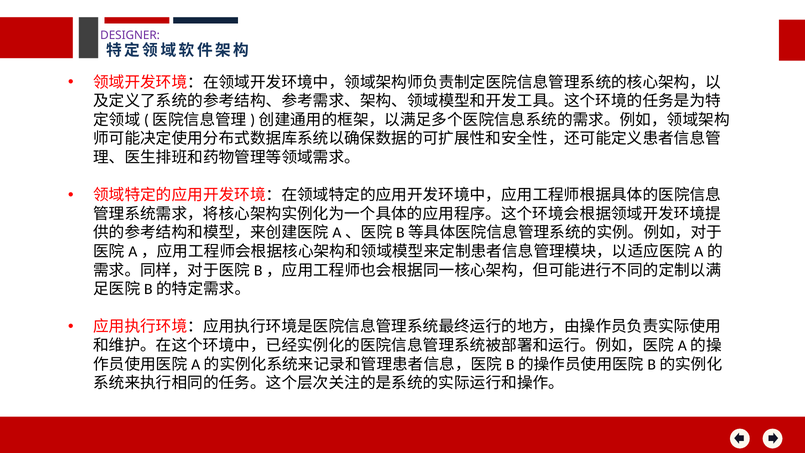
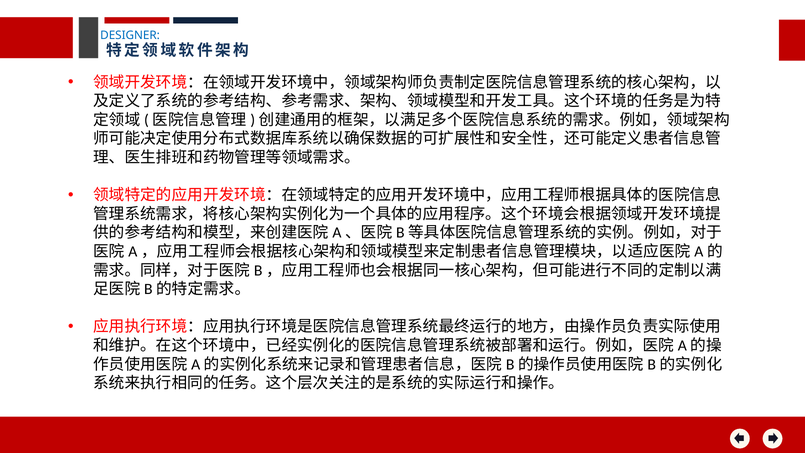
DESIGNER colour: purple -> blue (130, 35)
